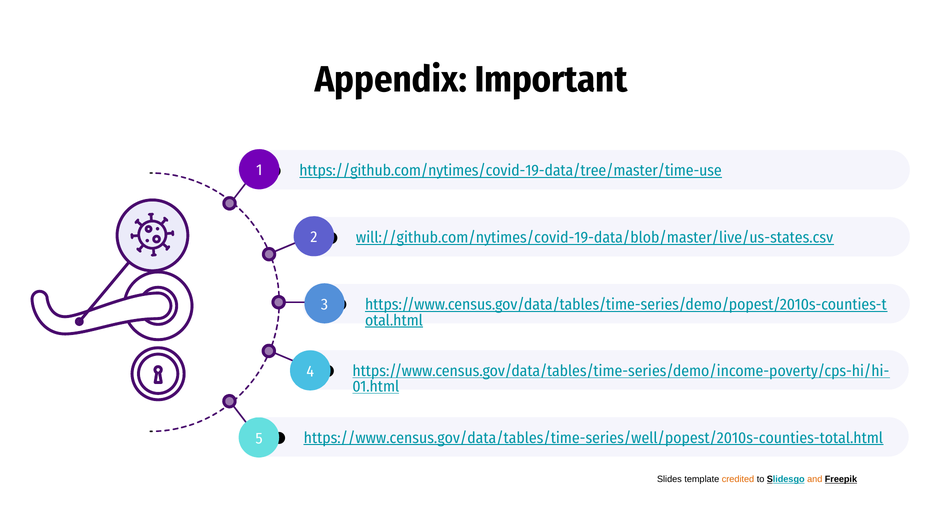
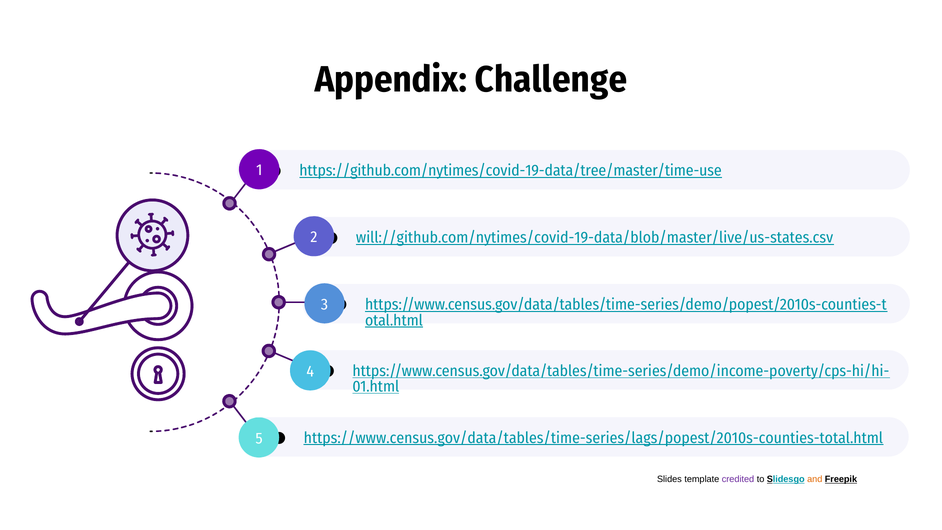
Important: Important -> Challenge (551, 80)
https://www.census.gov/data/tables/time-series/well/popest/2010s-counties-total.html: https://www.census.gov/data/tables/time-series/well/popest/2010s-counties-total.html -> https://www.census.gov/data/tables/time-series/lags/popest/2010s-counties-total.html (593, 438)
credited colour: orange -> purple (738, 479)
